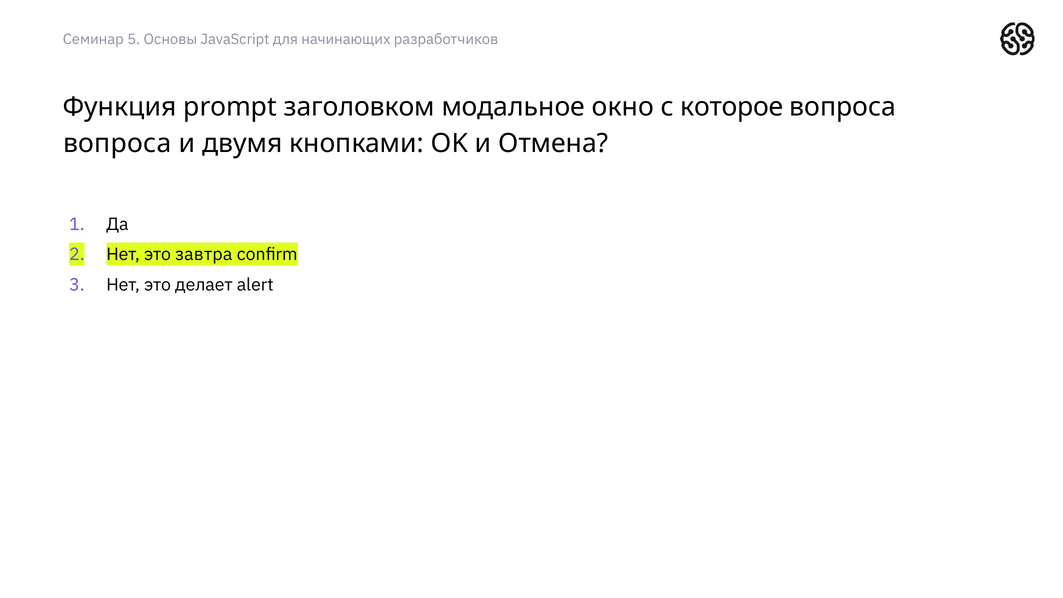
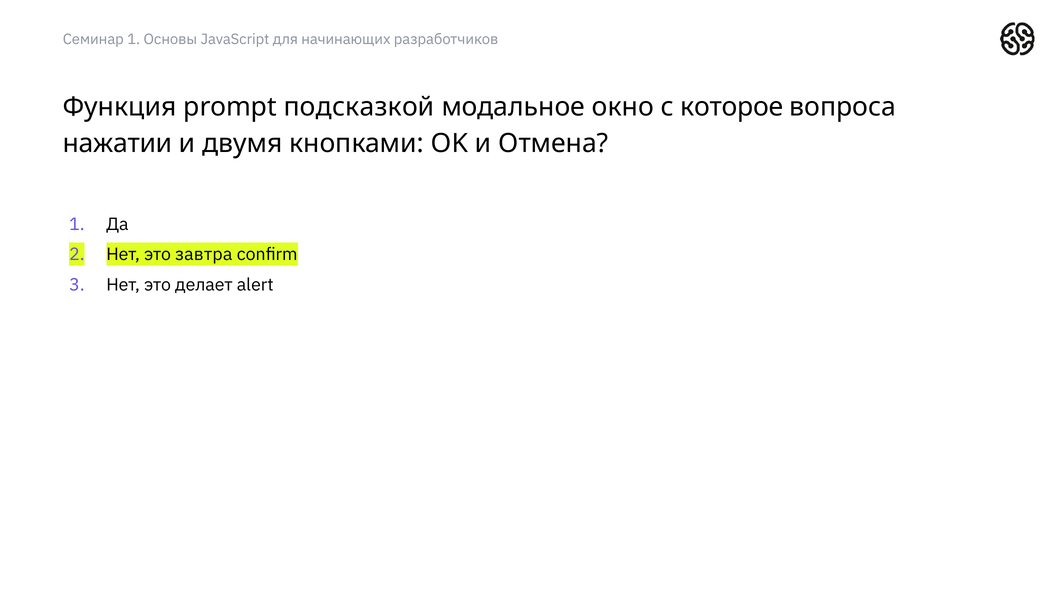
Семинар 5: 5 -> 1 (134, 40)
заголовком: заголовком -> подсказкой (359, 107)
вопроса: вопроса -> нажатии (118, 144)
